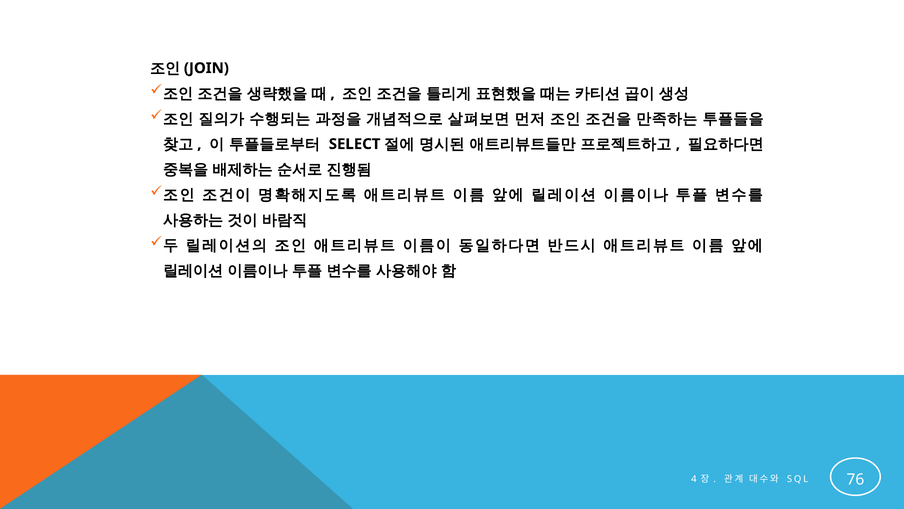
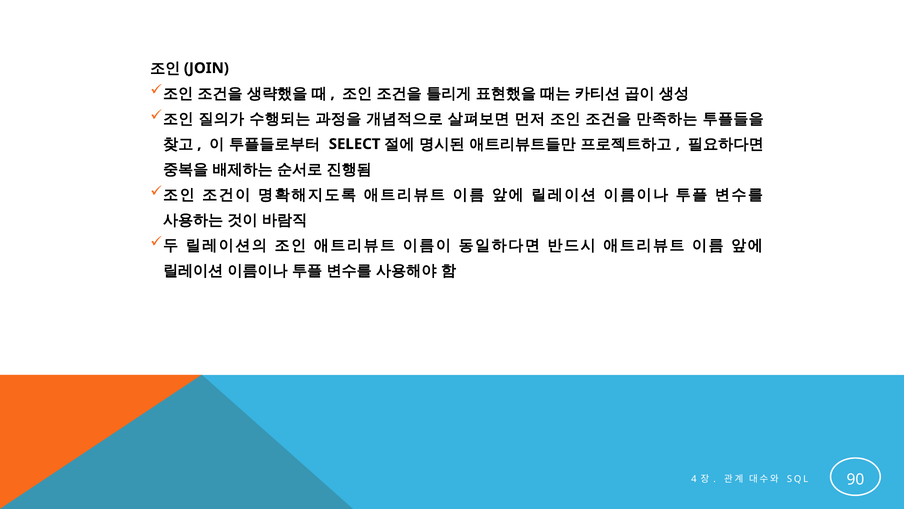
76: 76 -> 90 (855, 479)
